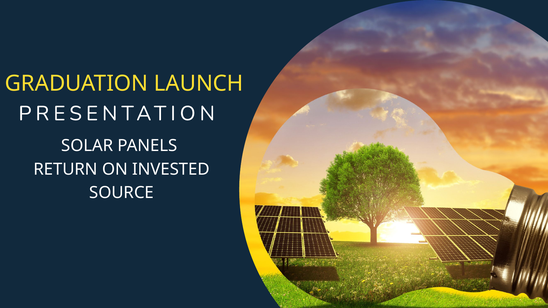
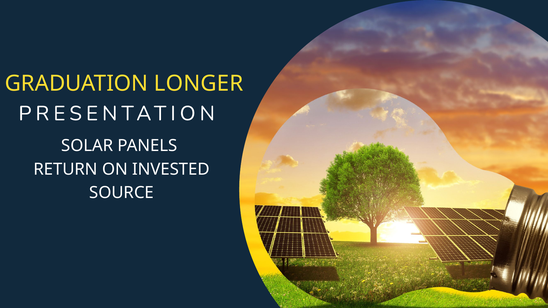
LAUNCH: LAUNCH -> LONGER (199, 84)
